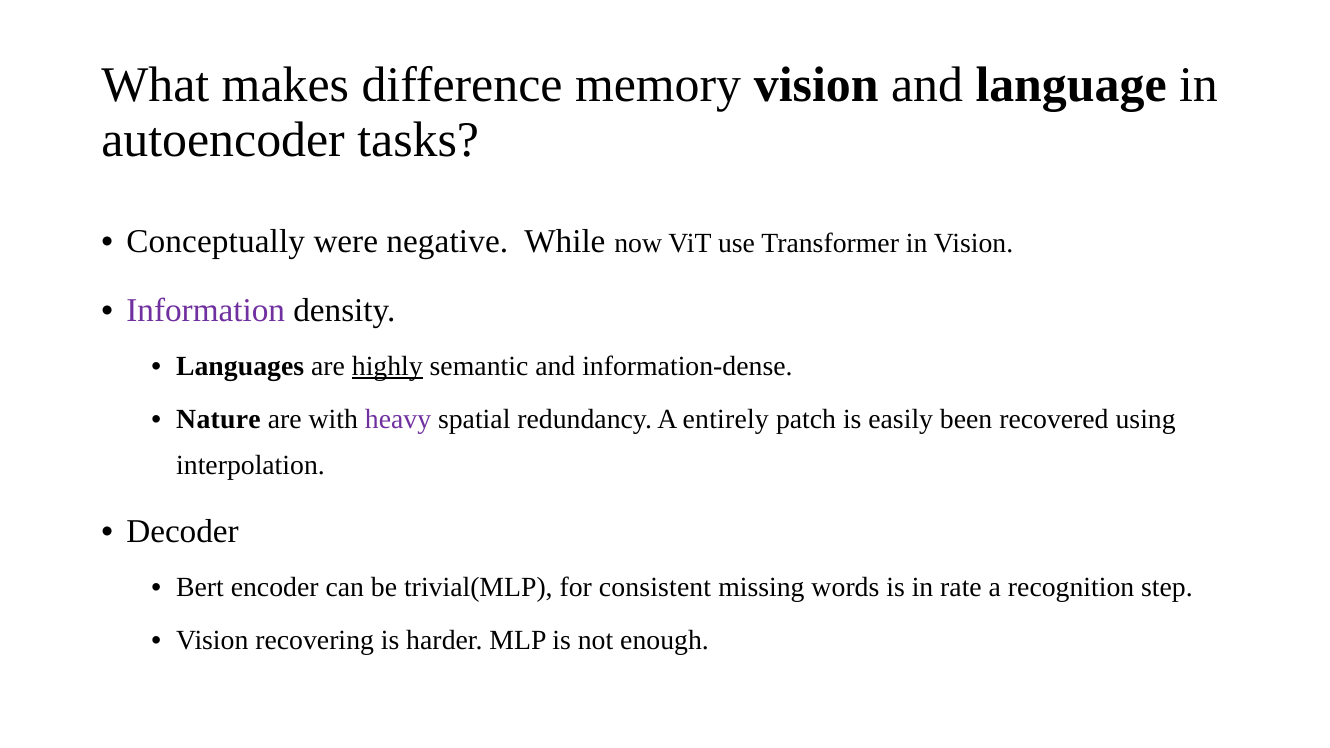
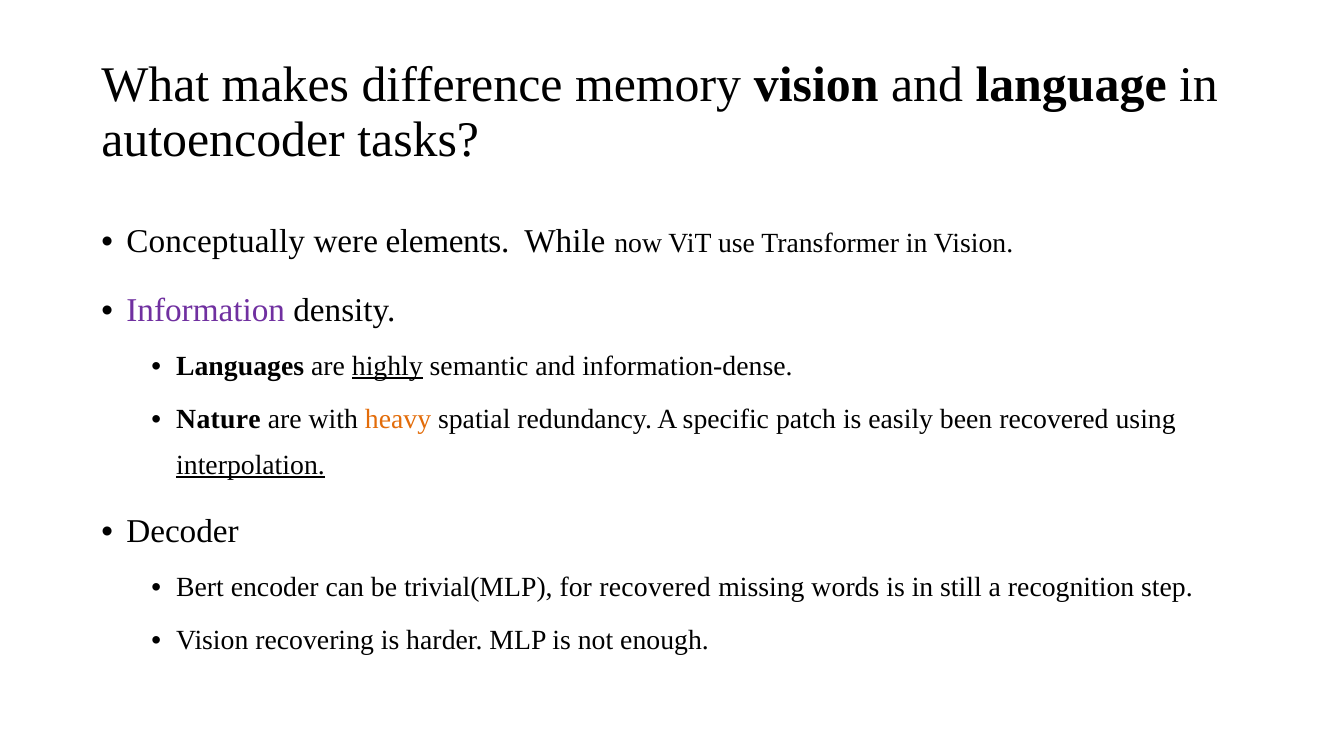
negative: negative -> elements (447, 241)
heavy colour: purple -> orange (398, 419)
entirely: entirely -> specific (726, 419)
interpolation underline: none -> present (251, 465)
for consistent: consistent -> recovered (655, 587)
rate: rate -> still (961, 587)
